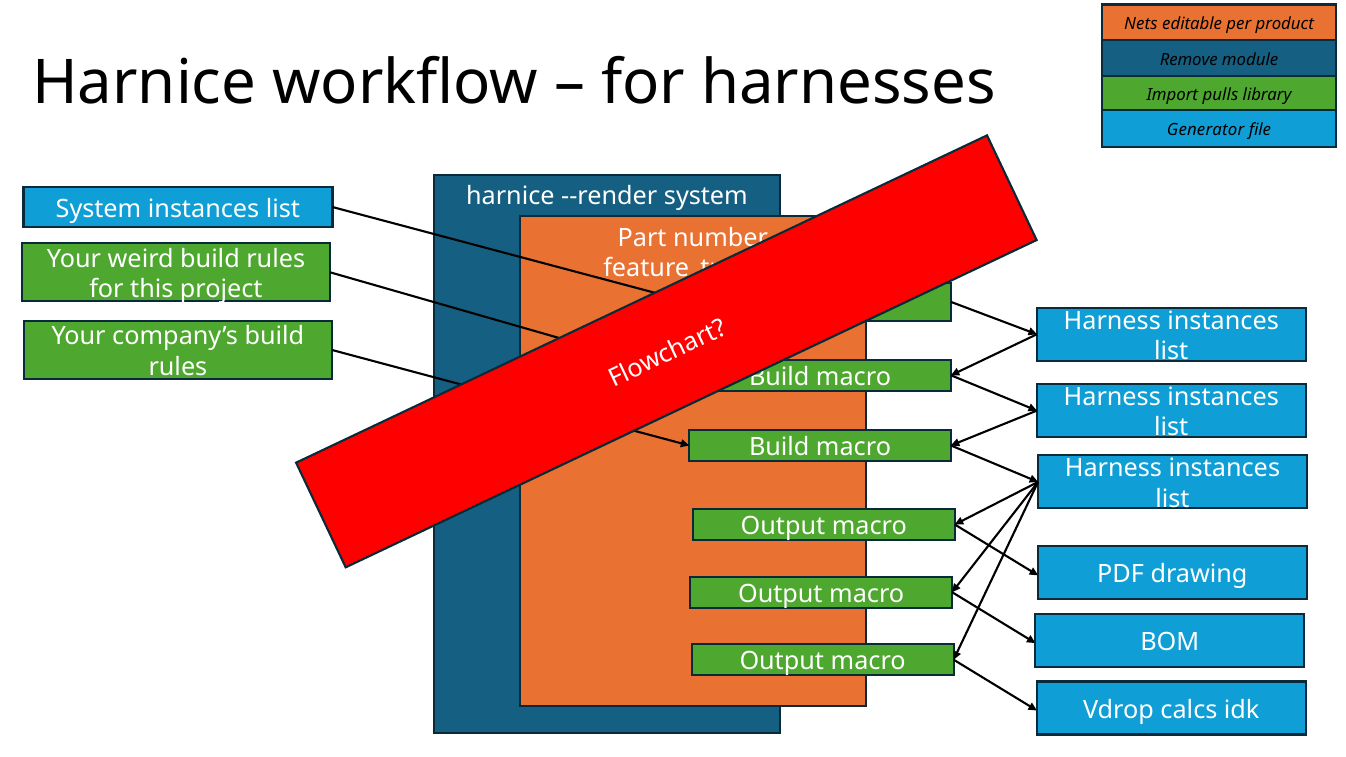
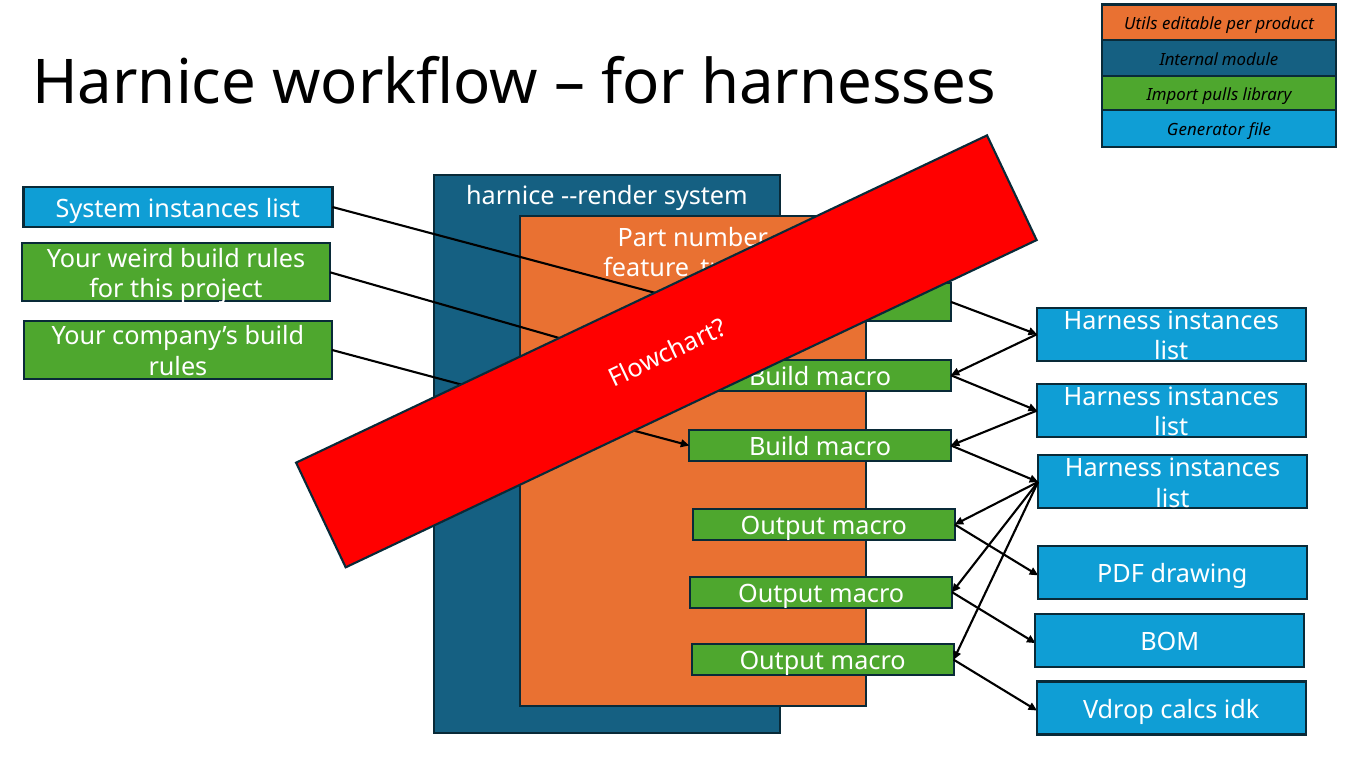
Nets: Nets -> Utils (1141, 24)
Remove: Remove -> Internal (1189, 60)
